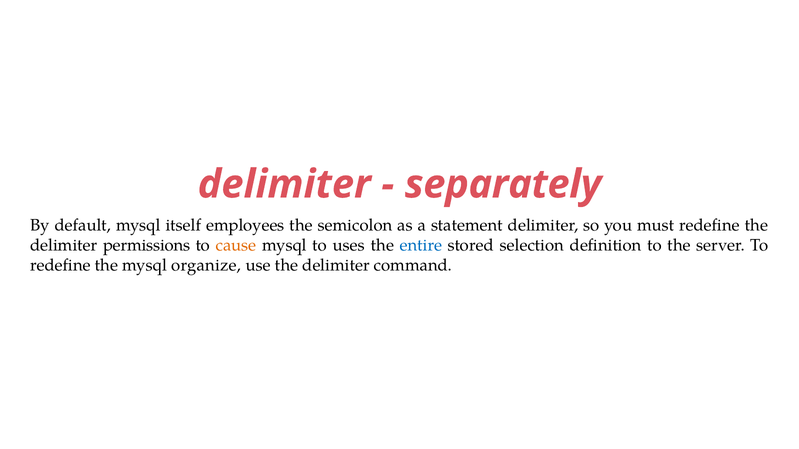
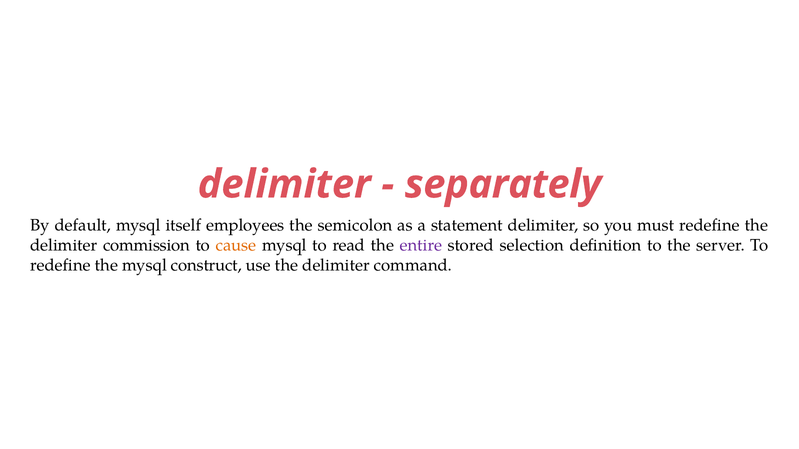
permissions: permissions -> commission (147, 246)
uses: uses -> read (349, 246)
entire colour: blue -> purple (421, 246)
organize: organize -> construct (206, 265)
